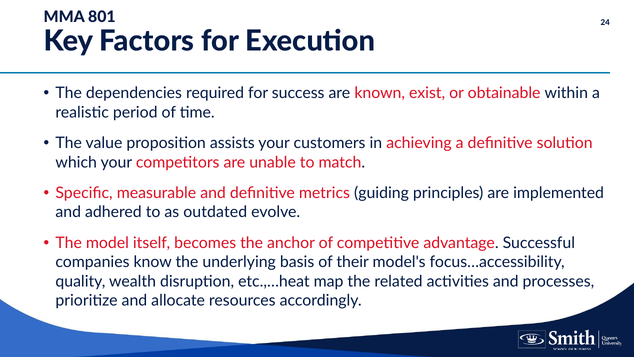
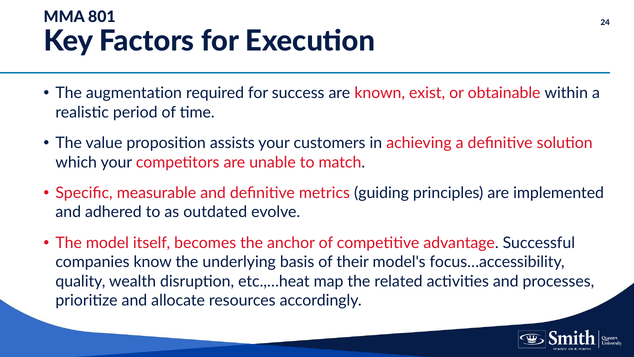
dependencies: dependencies -> augmentation (134, 93)
